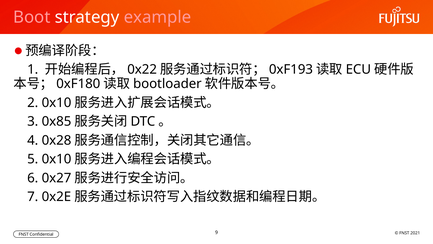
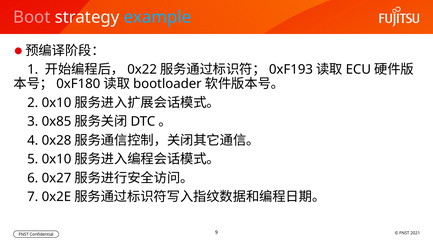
example colour: pink -> light blue (157, 17)
